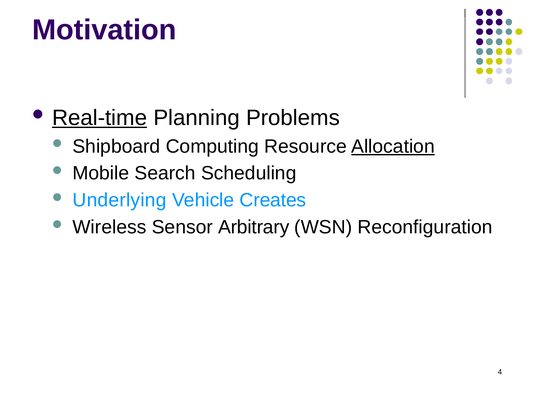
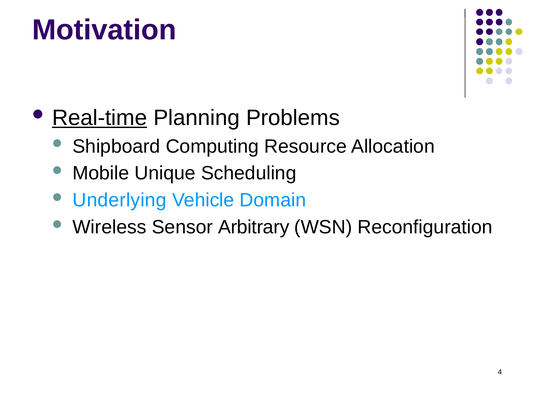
Allocation underline: present -> none (393, 147)
Search: Search -> Unique (165, 174)
Creates: Creates -> Domain (273, 200)
